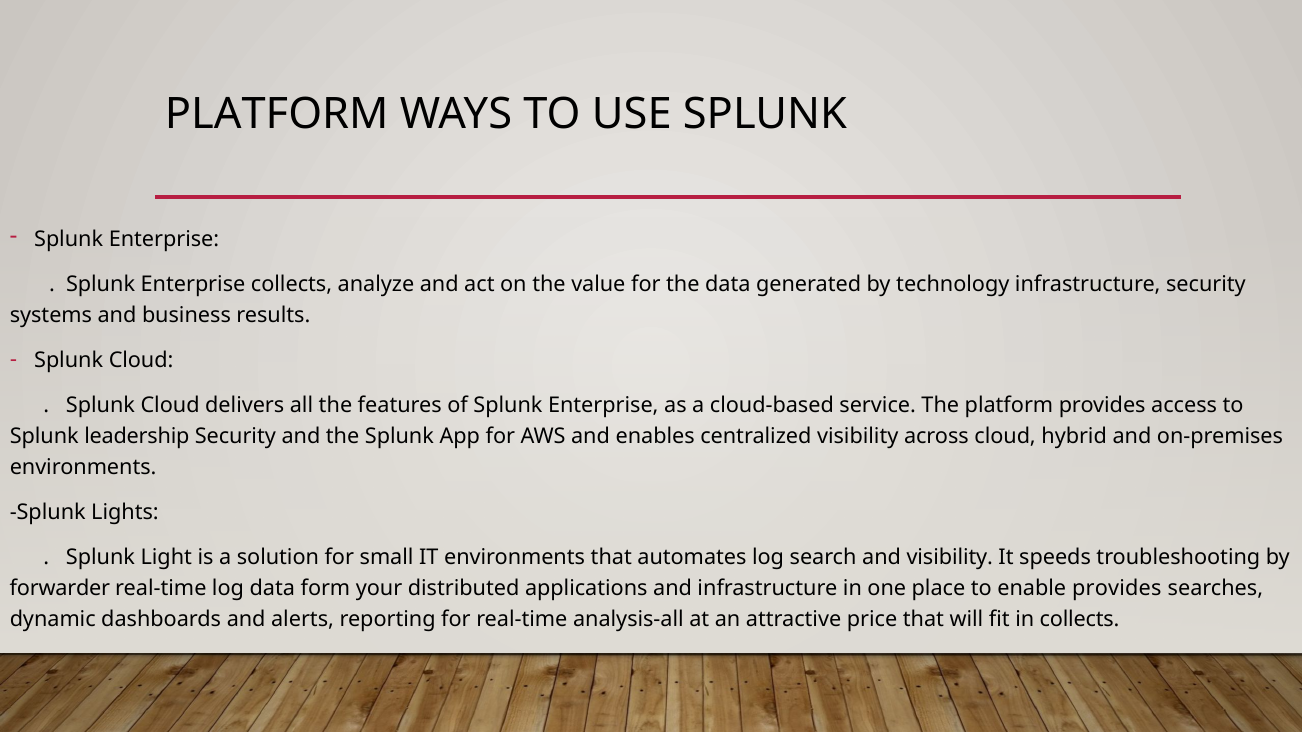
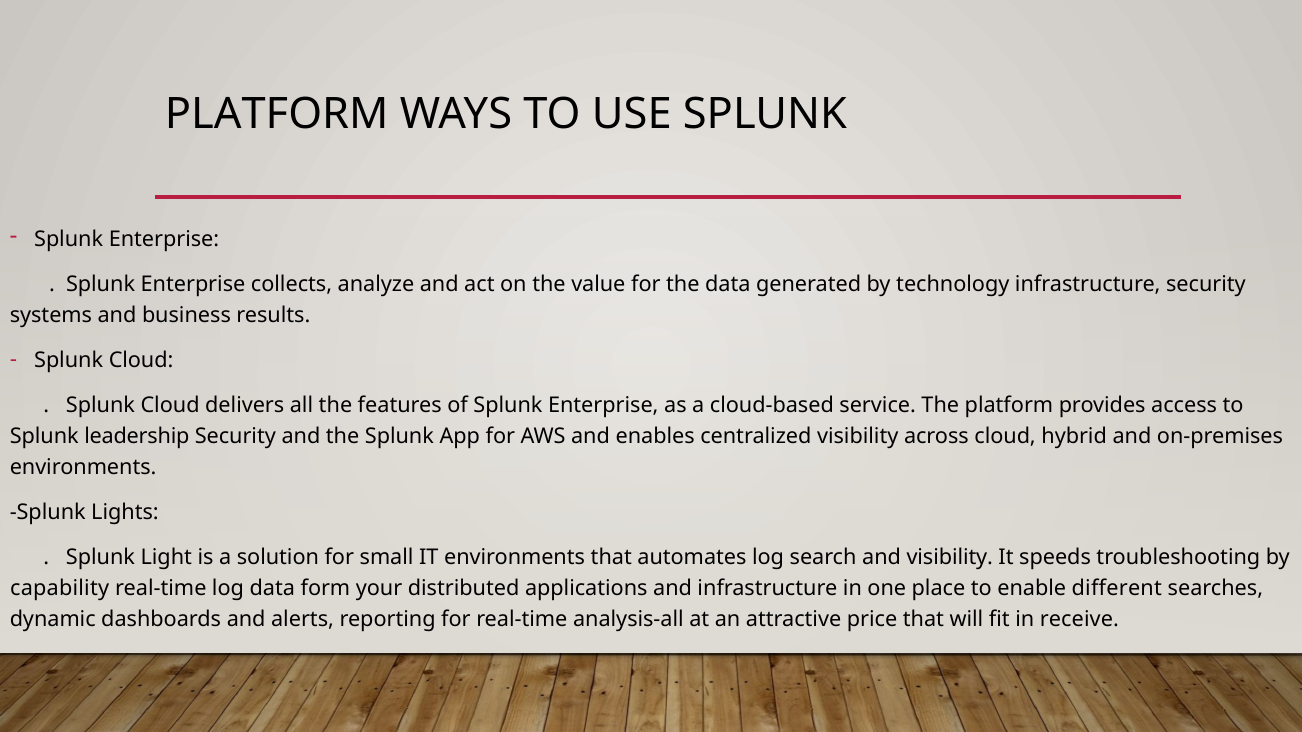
forwarder: forwarder -> capability (60, 589)
enable provides: provides -> different (1117, 589)
in collects: collects -> receive (1079, 620)
